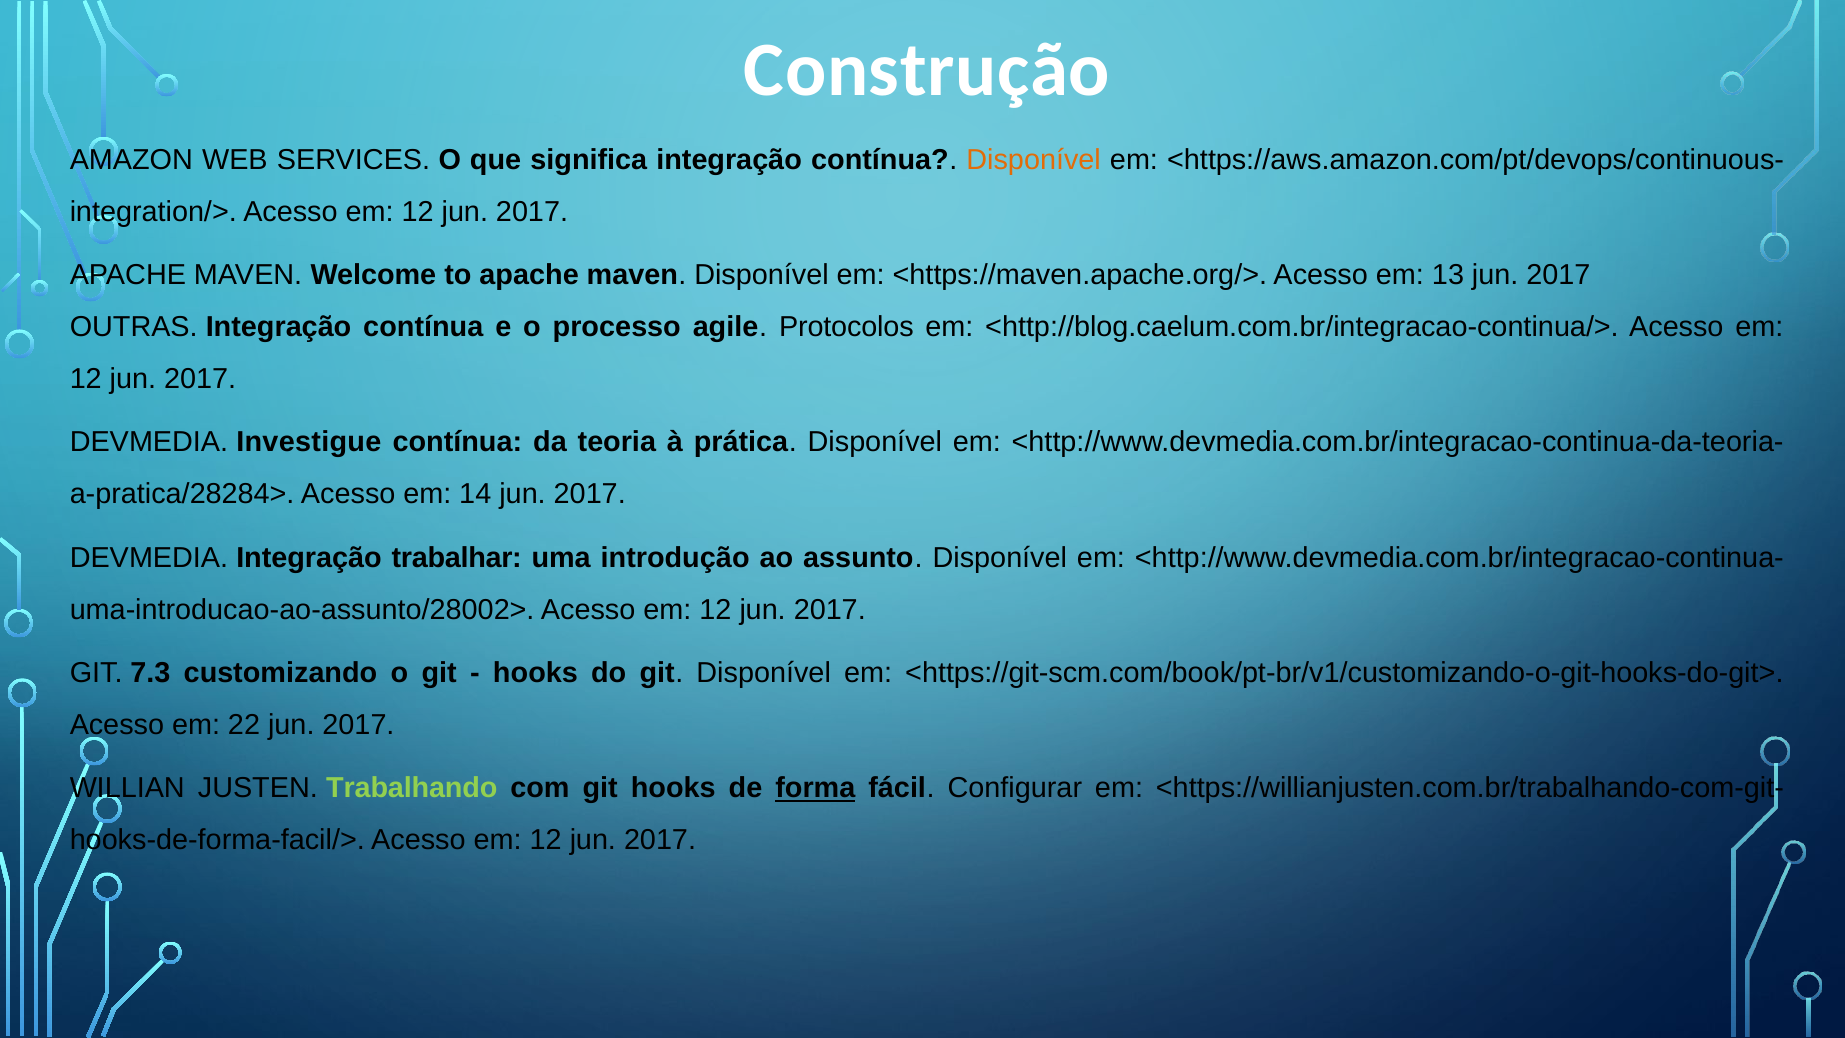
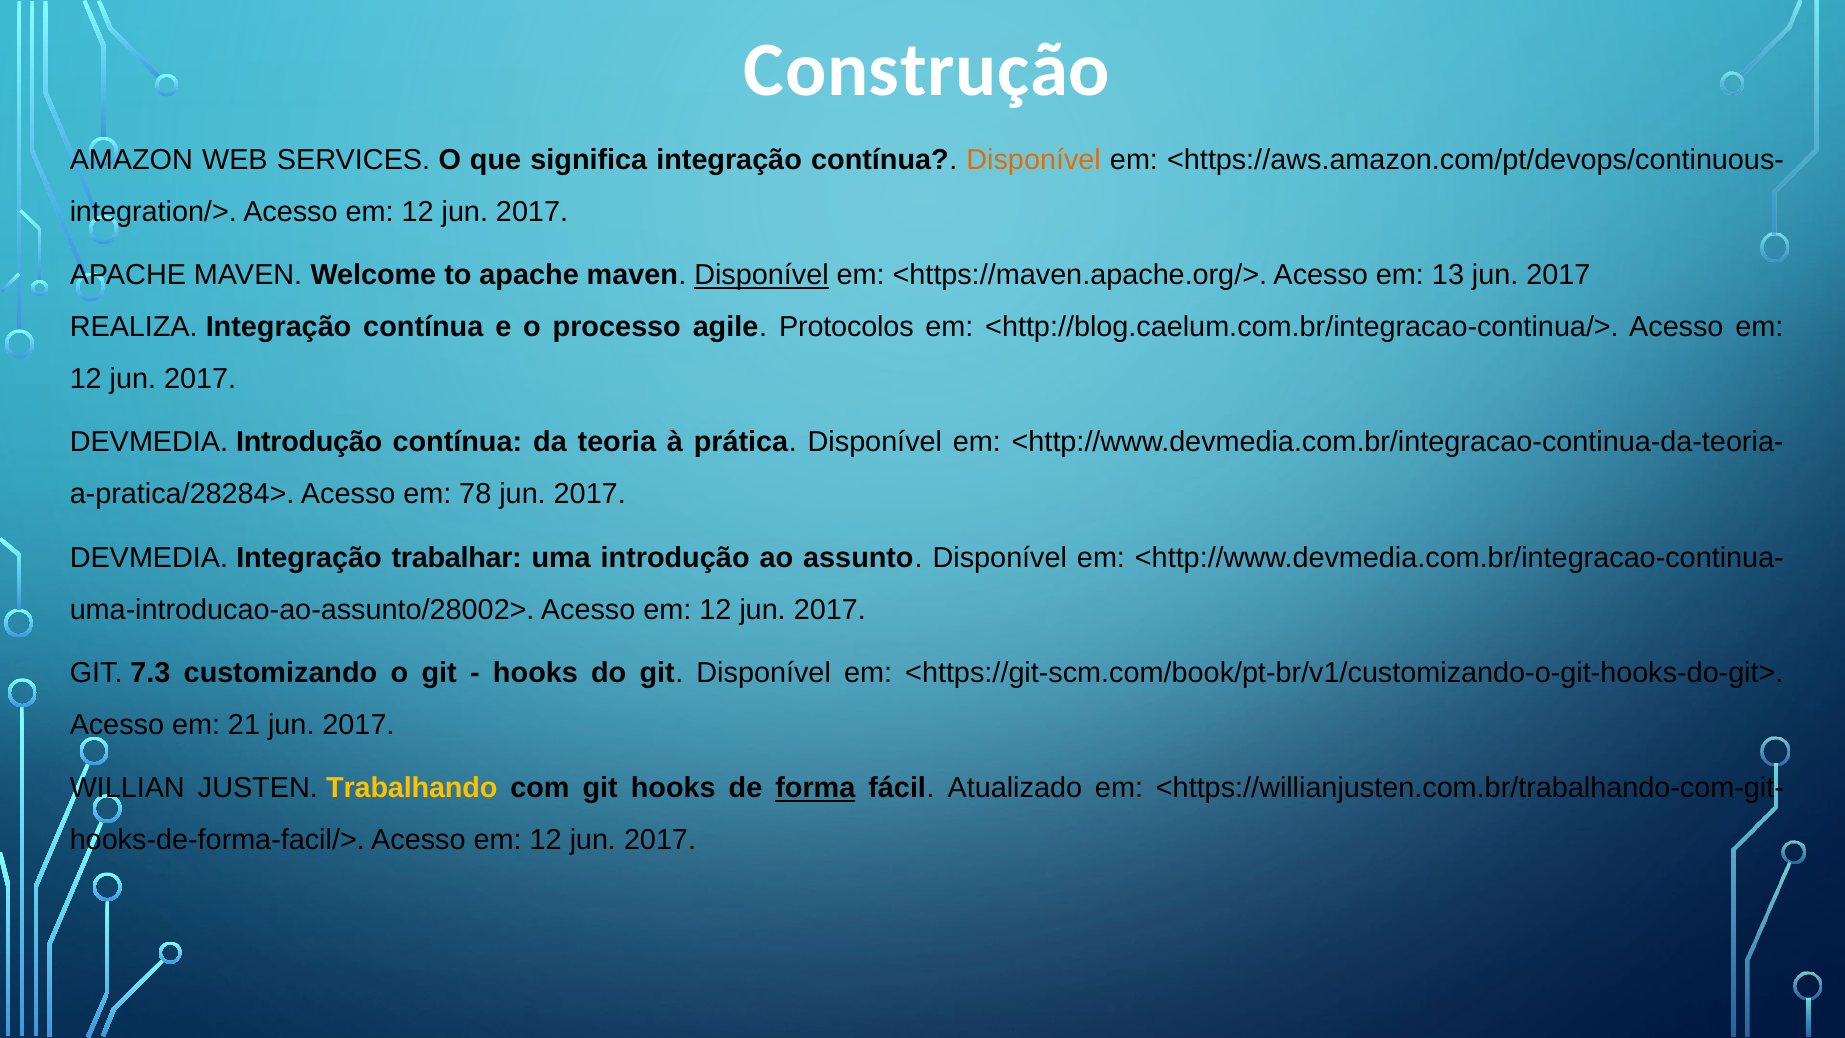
Disponível underline: none -> present (762, 275)
OUTRAS: OUTRAS -> REALIZA (134, 327)
DEVMEDIA Investigue: Investigue -> Introdução (309, 442)
14: 14 -> 78 (475, 494)
22: 22 -> 21 (244, 725)
Trabalhando colour: light green -> yellow (412, 788)
Configurar: Configurar -> Atualizado (1015, 788)
